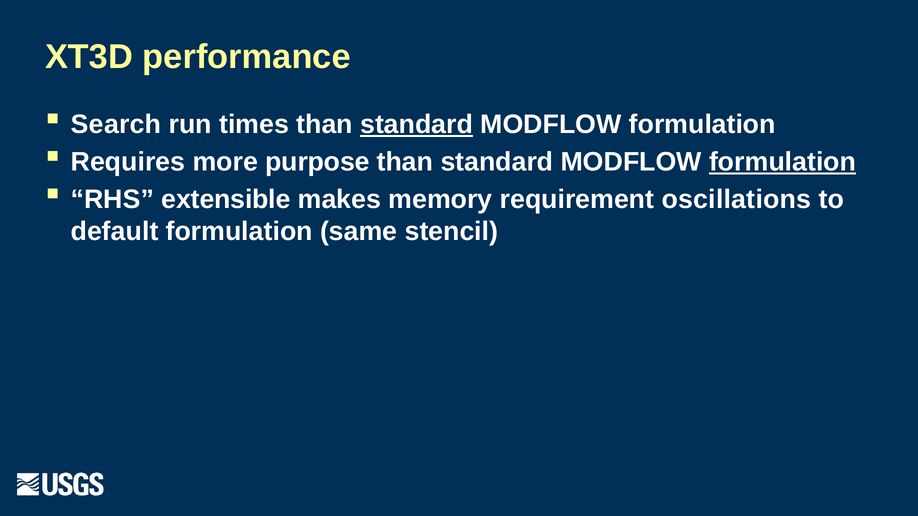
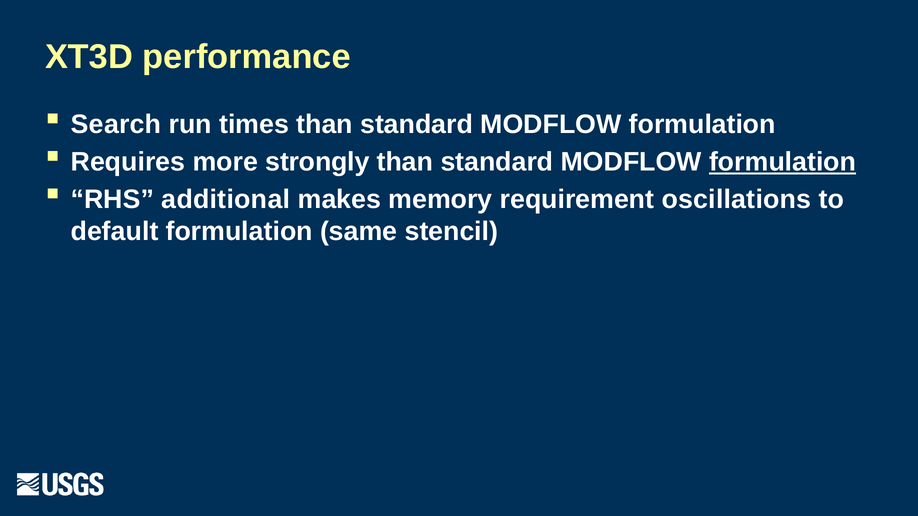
standard underline: present -> none (417, 125)
purpose: purpose -> strongly (317, 162)
extensible: extensible -> additional (226, 200)
